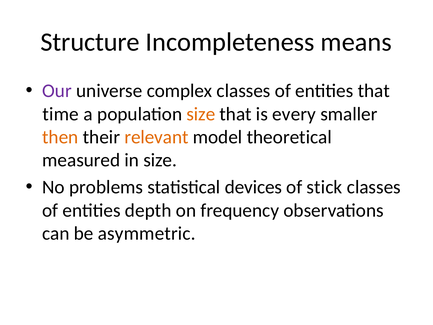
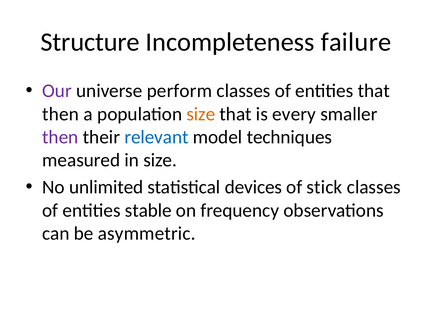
means: means -> failure (356, 42)
complex: complex -> perform (179, 91)
time: time -> then (61, 114)
then colour: orange -> purple (60, 137)
relevant colour: orange -> blue (156, 137)
theoretical: theoretical -> techniques (289, 137)
problems: problems -> unlimited (106, 187)
depth: depth -> stable (148, 210)
